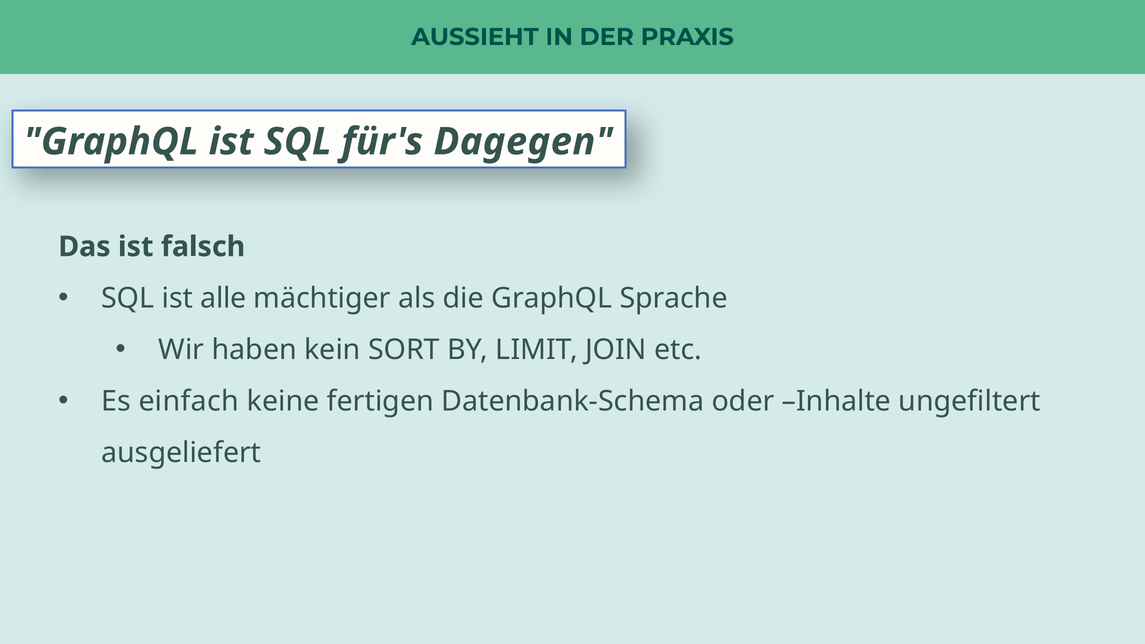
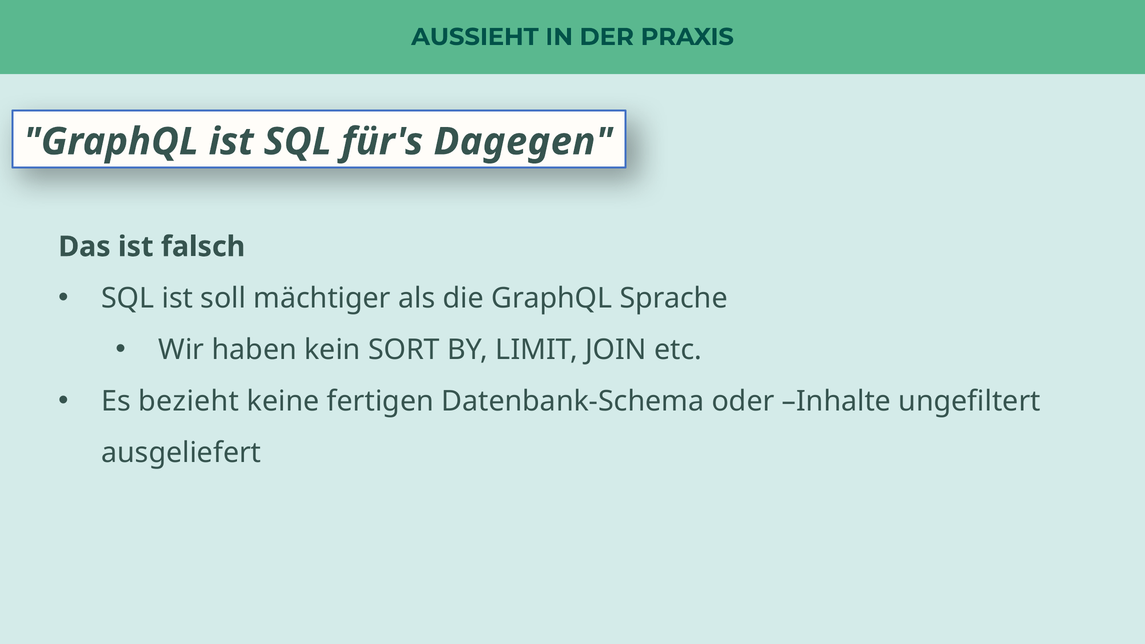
alle: alle -> soll (223, 298)
einfach: einfach -> bezieht (189, 401)
